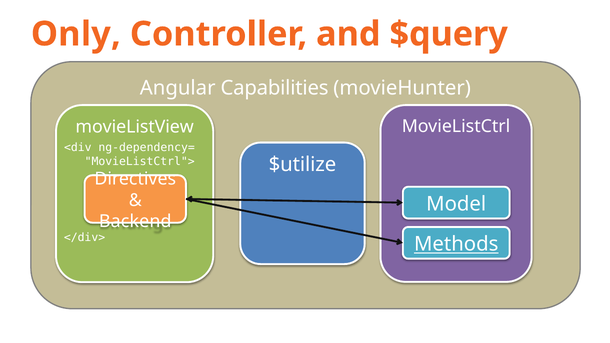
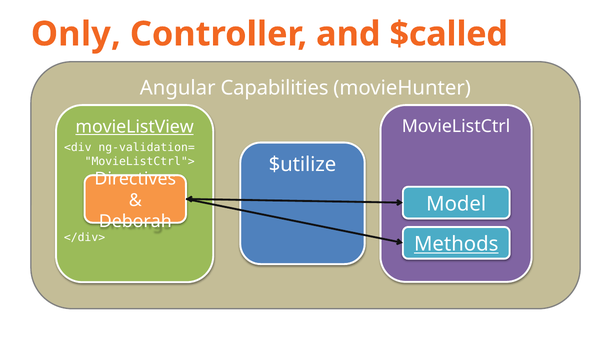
$query: $query -> $called (449, 34)
movieListView underline: none -> present (135, 127)
ng-dependency=: ng-dependency= -> ng-validation= (147, 148)
Backend: Backend -> Deborah (135, 222)
